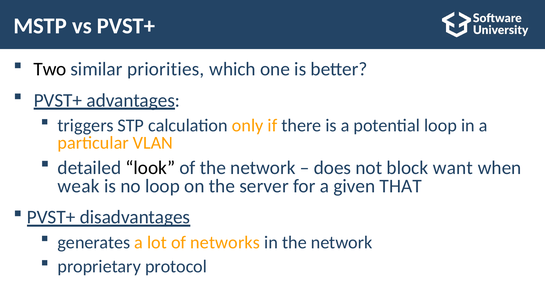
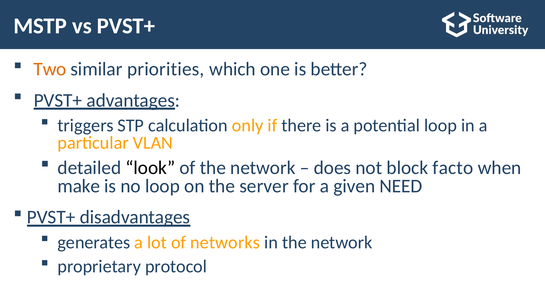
Two colour: black -> orange (50, 69)
want: want -> facto (453, 167)
weak: weak -> make (79, 186)
THAT: THAT -> NEED (401, 186)
